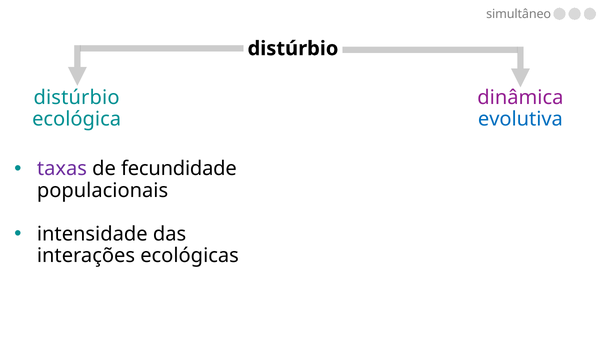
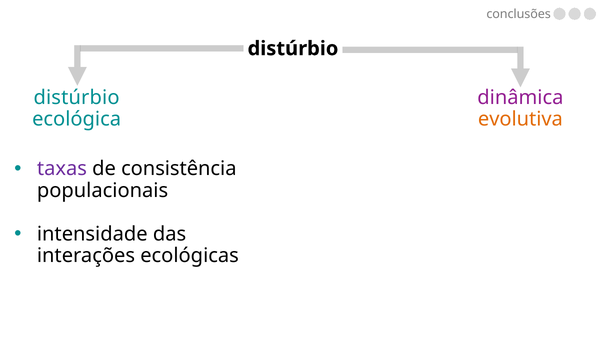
simultâneo: simultâneo -> conclusões (519, 14)
evolutiva colour: blue -> orange (520, 119)
fecundidade: fecundidade -> consistência (179, 169)
